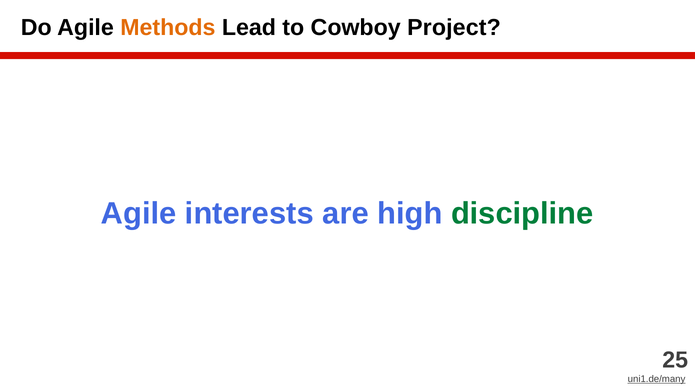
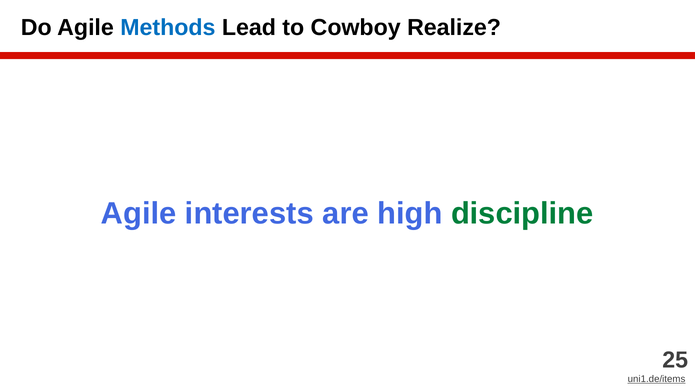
Methods colour: orange -> blue (168, 28)
Project: Project -> Realize (454, 28)
uni1.de/many: uni1.de/many -> uni1.de/items (657, 379)
